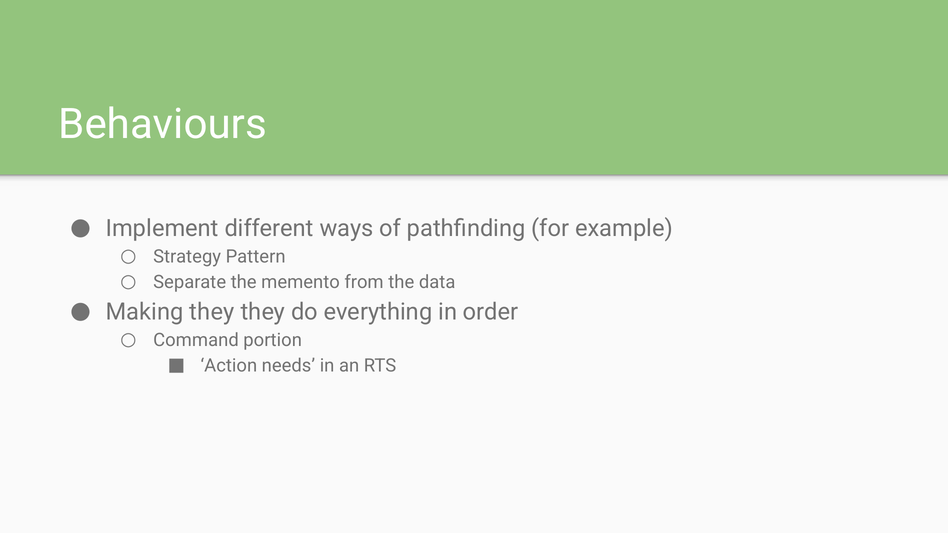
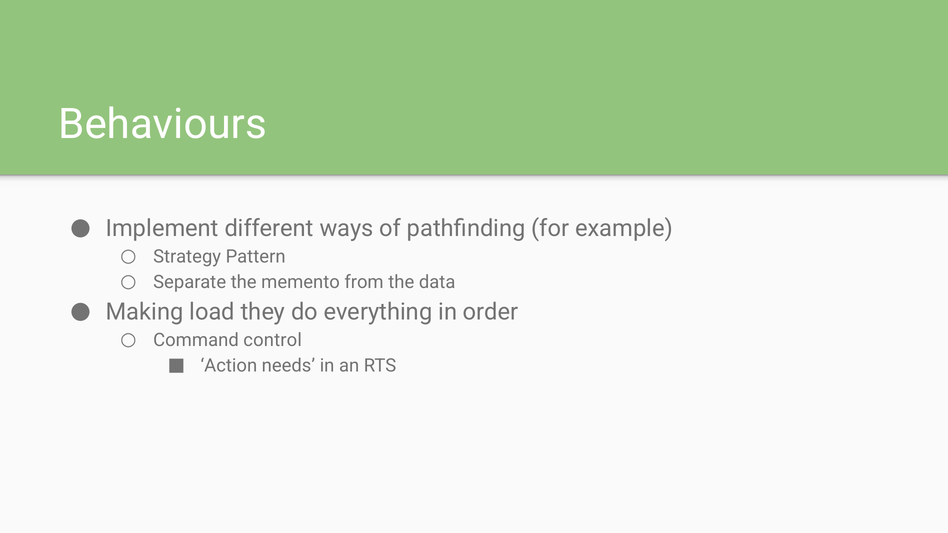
Making they: they -> load (212, 312)
portion: portion -> control (273, 340)
